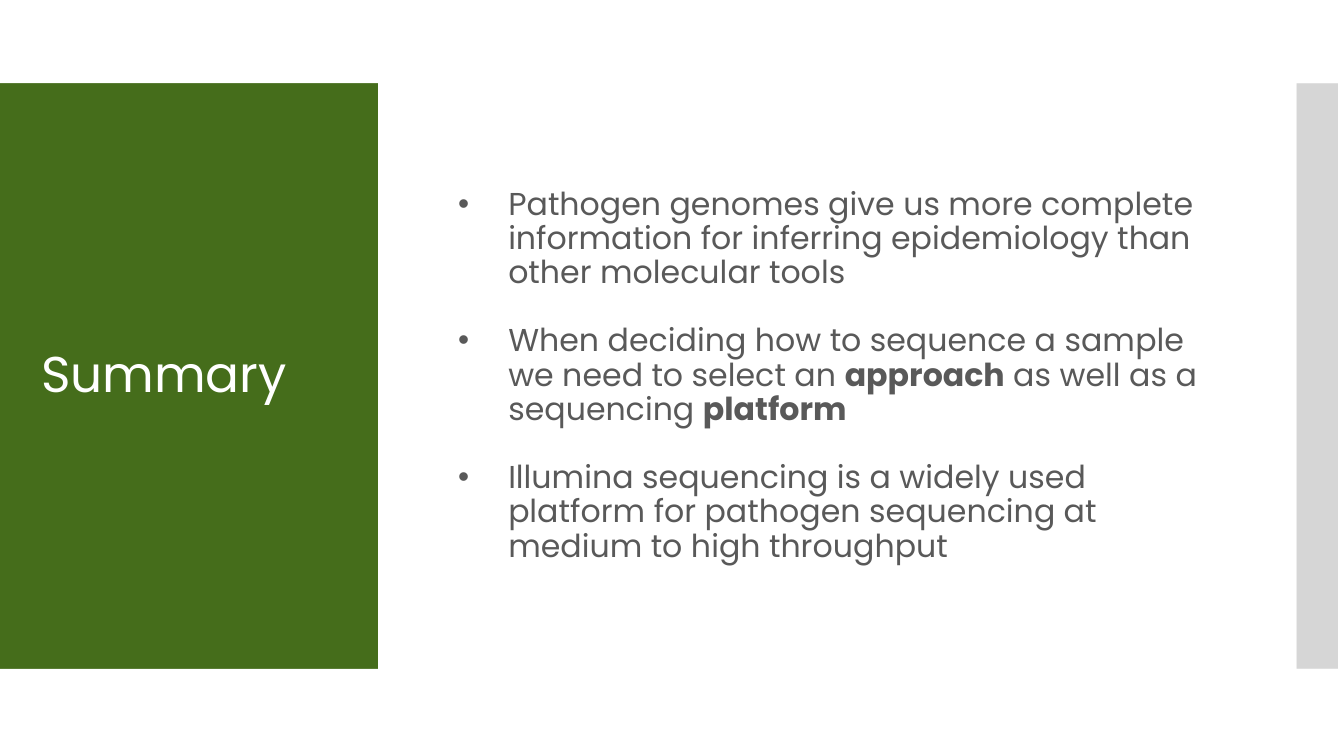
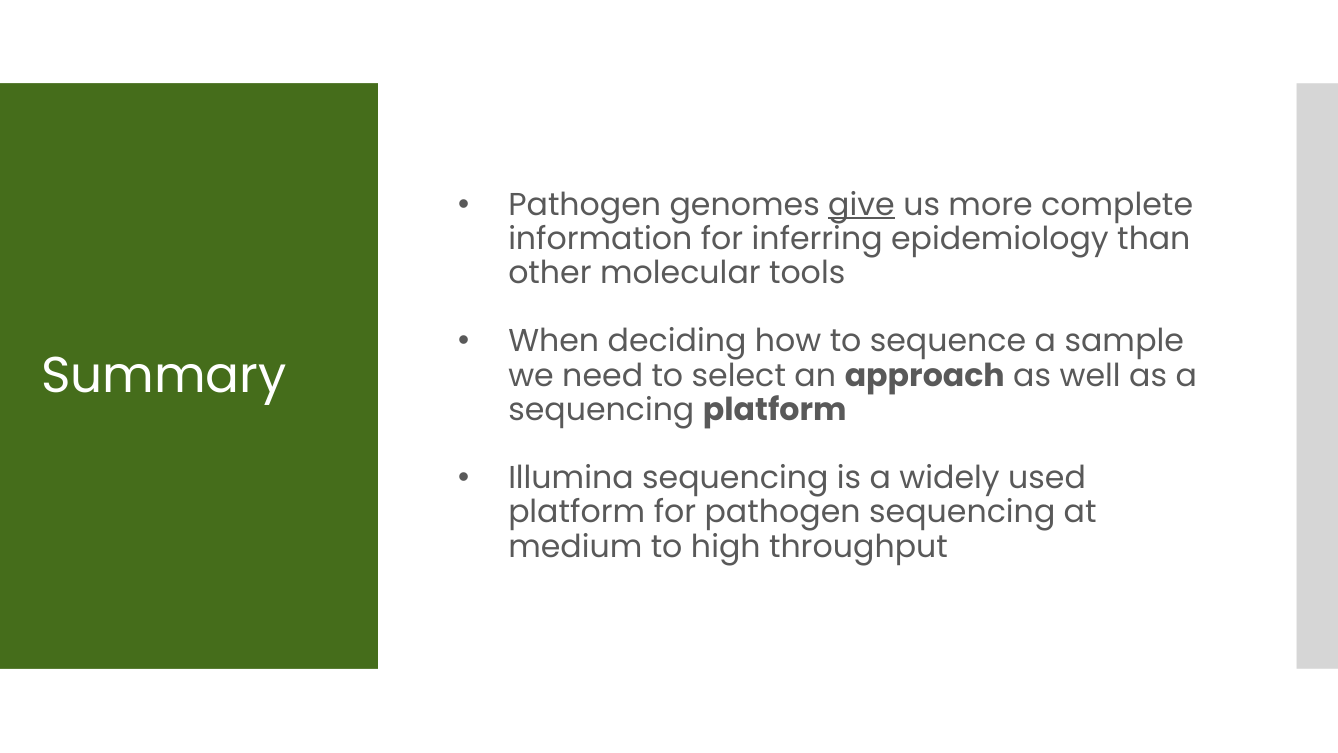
give underline: none -> present (862, 205)
